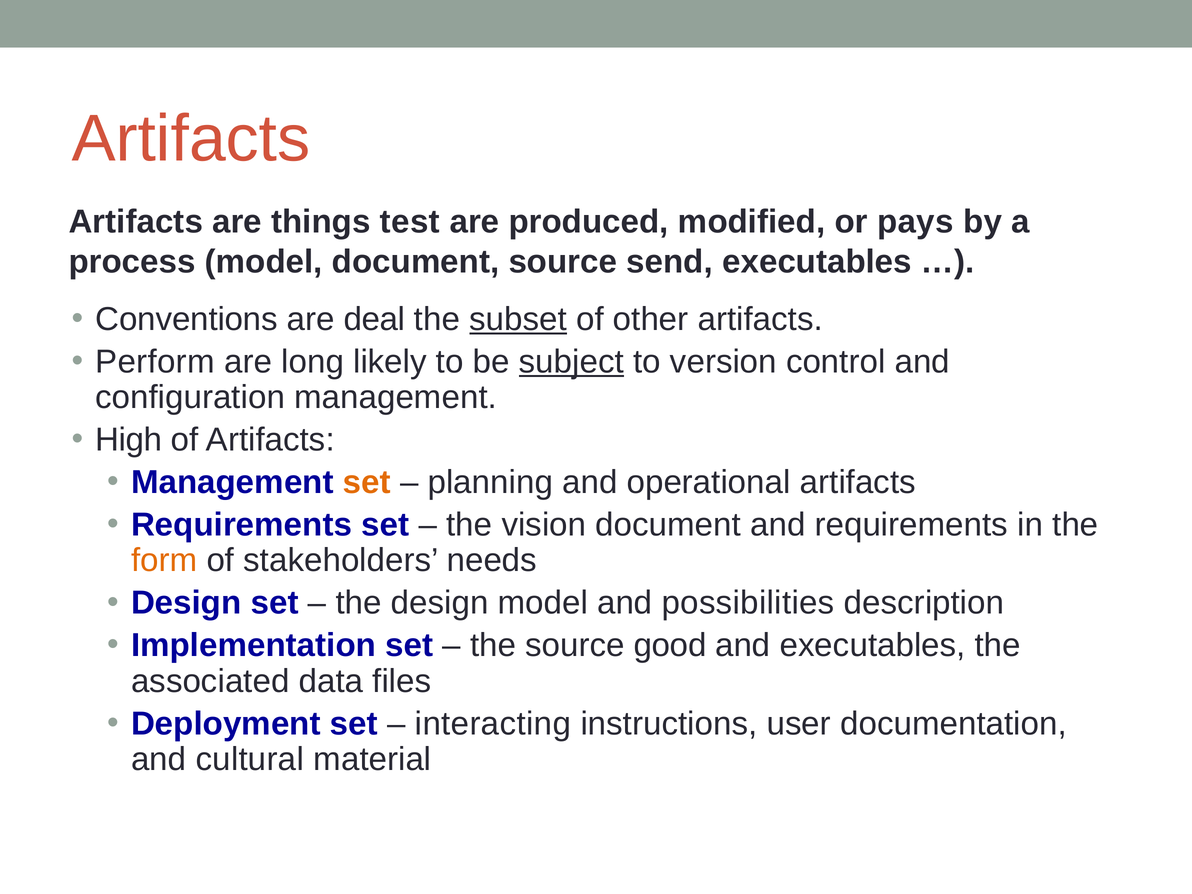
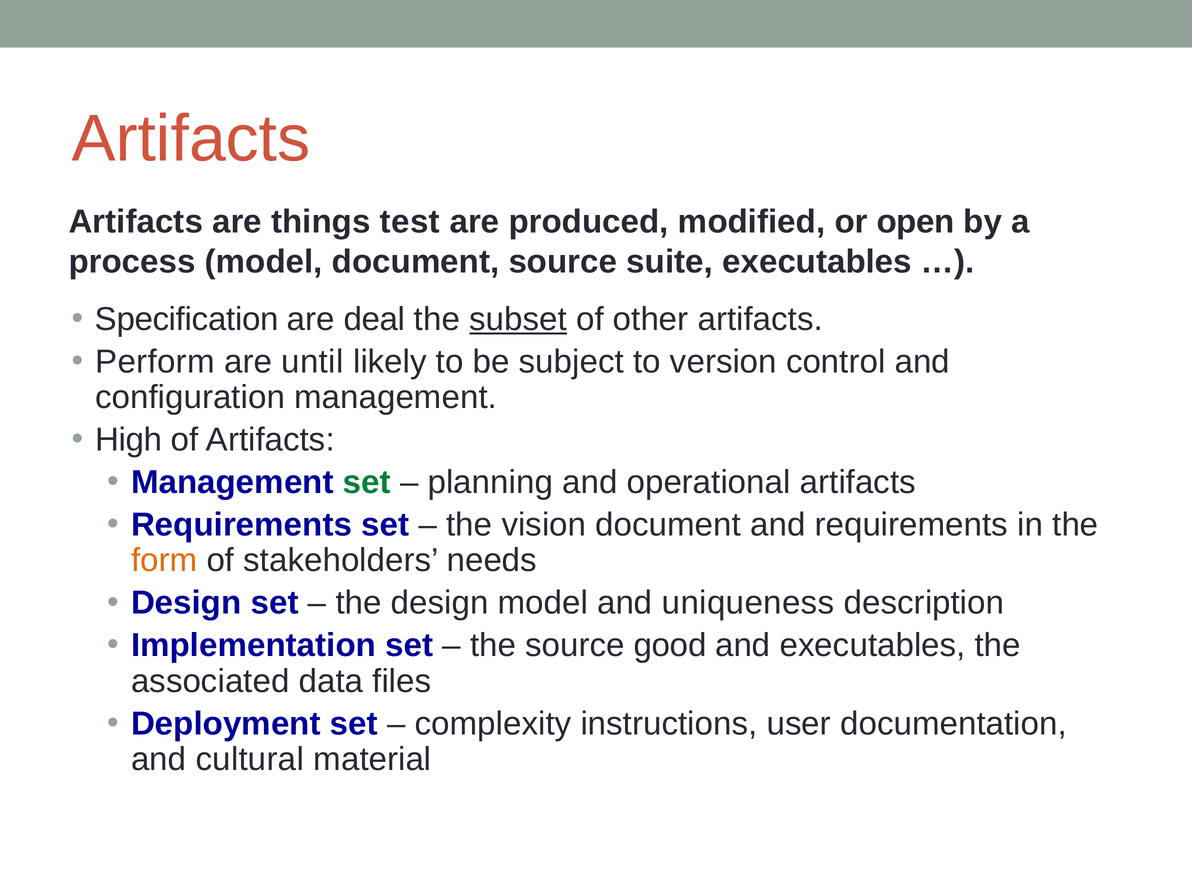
pays: pays -> open (916, 222)
send: send -> suite (670, 262)
Conventions: Conventions -> Specification (187, 319)
long: long -> until (312, 362)
subject underline: present -> none (571, 362)
set colour: orange -> green (367, 482)
possibilities: possibilities -> uniqueness (748, 603)
interacting: interacting -> complexity (493, 724)
